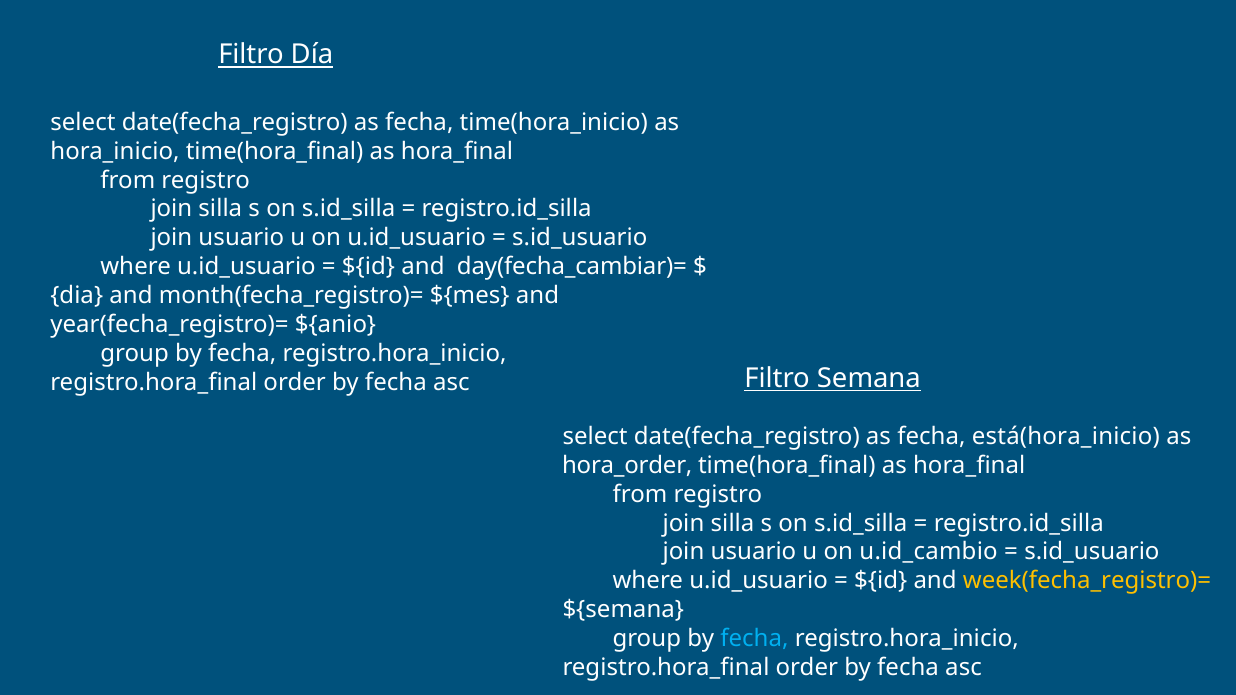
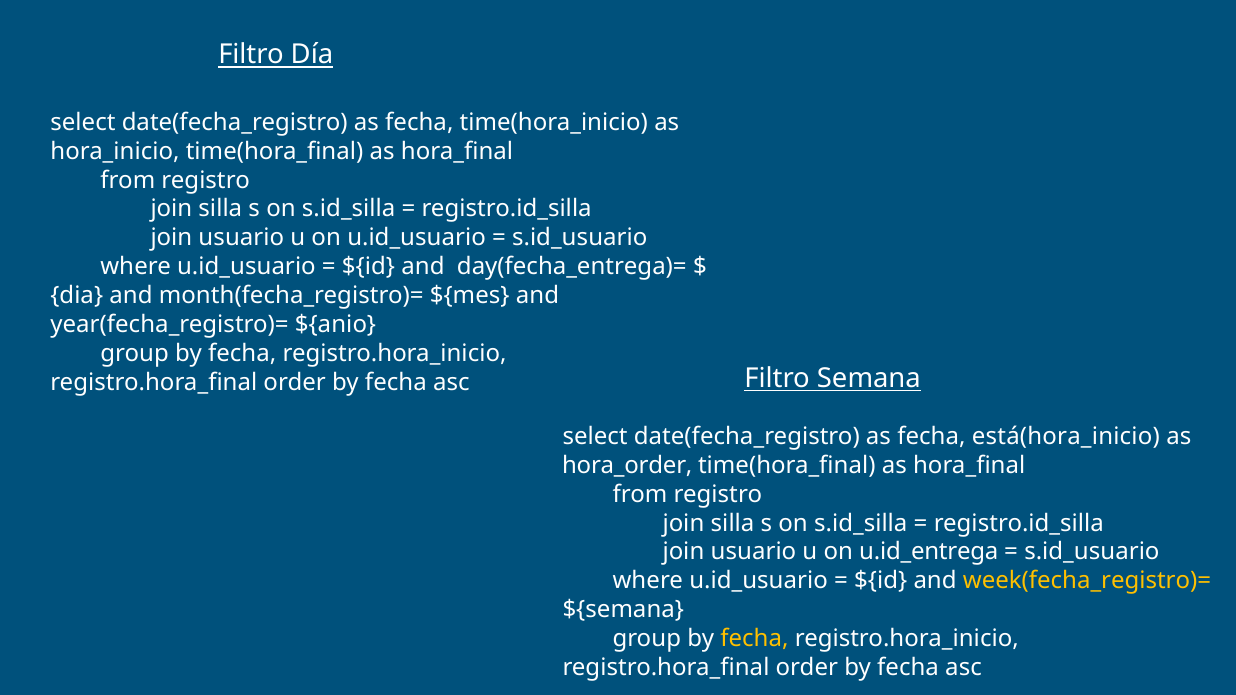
day(fecha_cambiar)=: day(fecha_cambiar)= -> day(fecha_entrega)= (572, 267)
u.id_cambio: u.id_cambio -> u.id_entrega (929, 552)
fecha colour: light blue -> yellow (754, 639)
